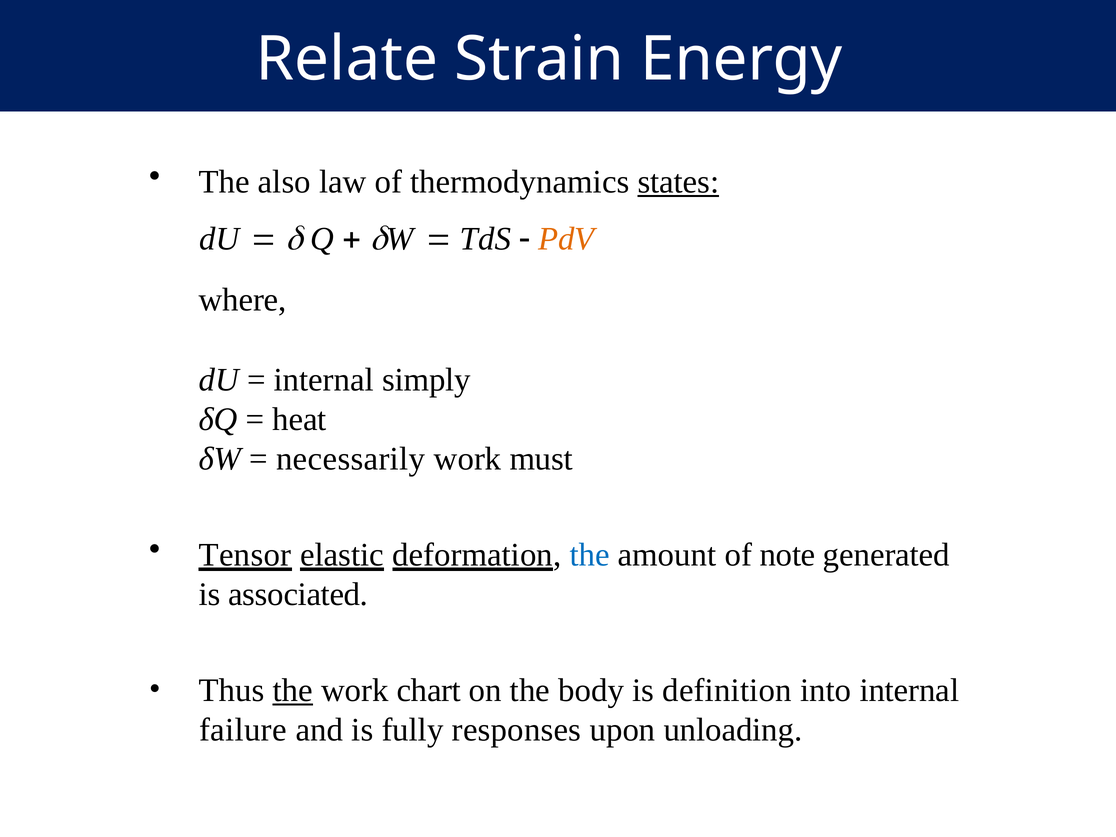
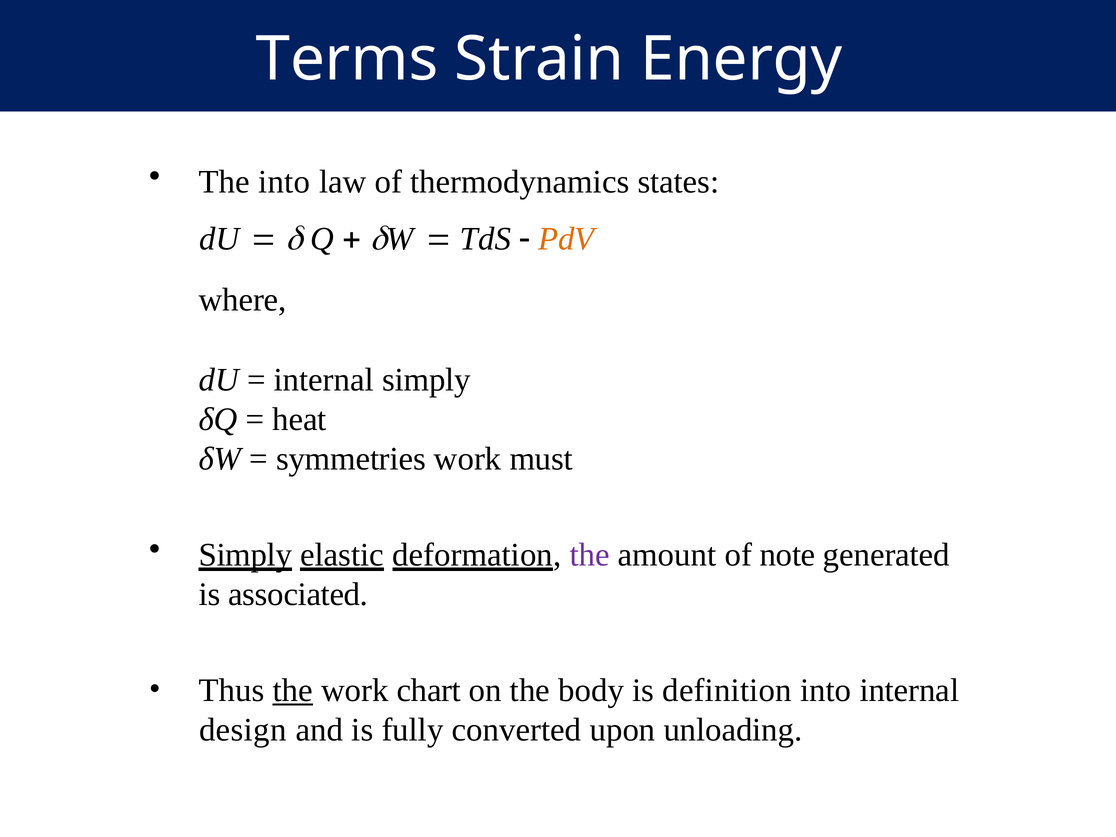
Relate: Relate -> Terms (347, 59)
The also: also -> into (284, 182)
states underline: present -> none (678, 182)
necessarily: necessarily -> symmetries (351, 459)
Tensor: Tensor -> Simply (245, 555)
the colour: blue -> purple (590, 555)
failure: failure -> design (243, 730)
responses: responses -> converted (517, 730)
